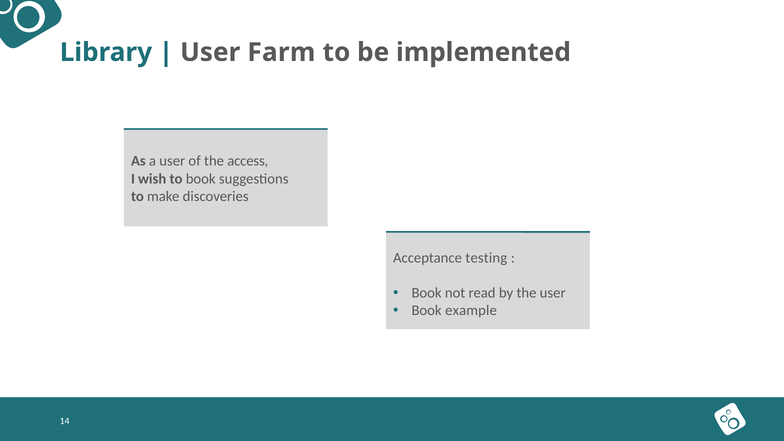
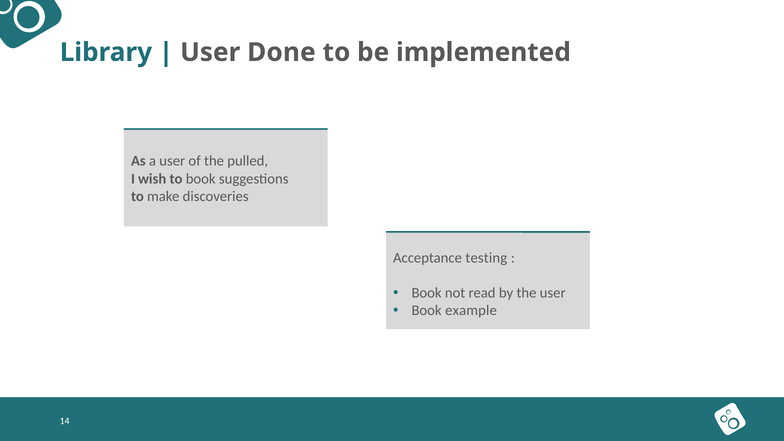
Farm: Farm -> Done (281, 52)
access: access -> pulled (248, 161)
